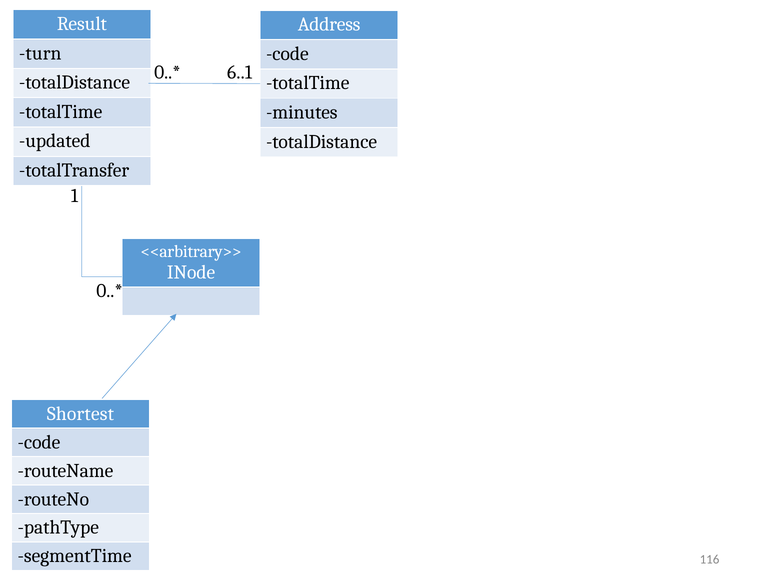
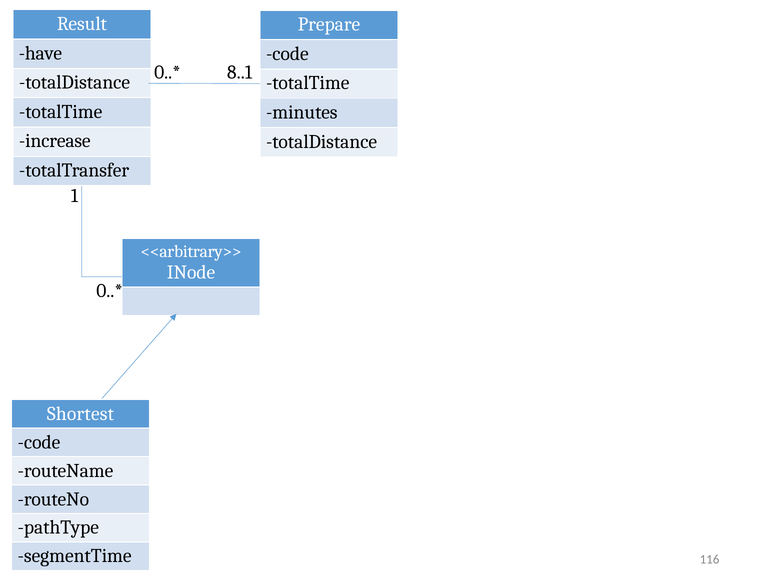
Address: Address -> Prepare (329, 24)
turn: turn -> have (40, 53)
6..1: 6..1 -> 8..1 (240, 72)
updated: updated -> increase (55, 141)
